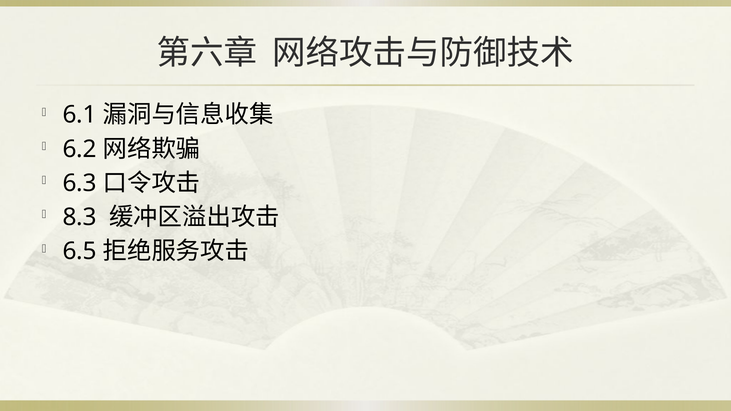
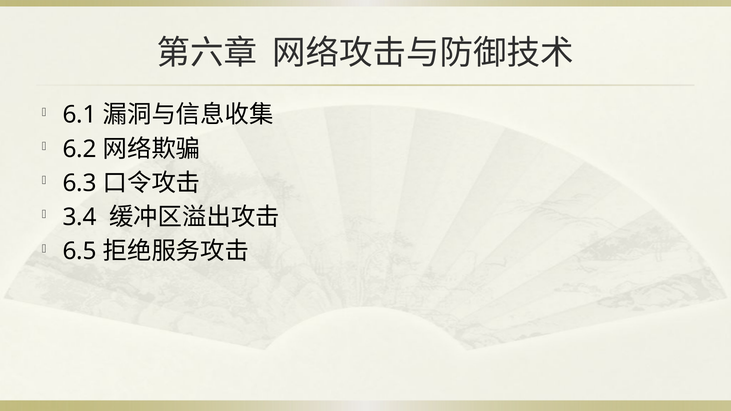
8.3: 8.3 -> 3.4 (80, 217)
